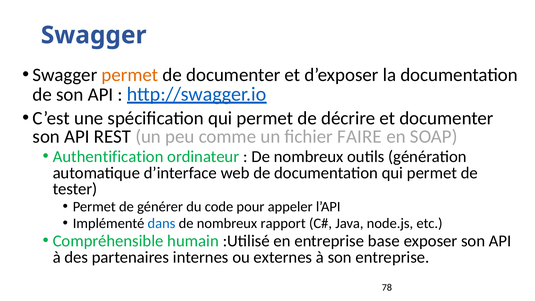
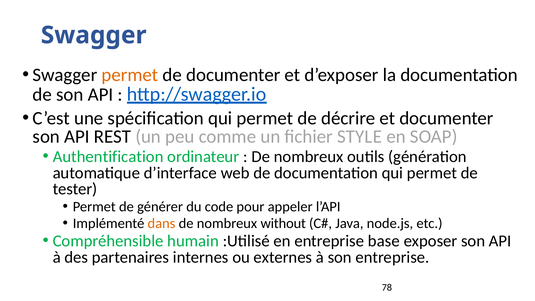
FAIRE: FAIRE -> STYLE (360, 137)
dans colour: blue -> orange (161, 223)
rapport: rapport -> without (283, 223)
